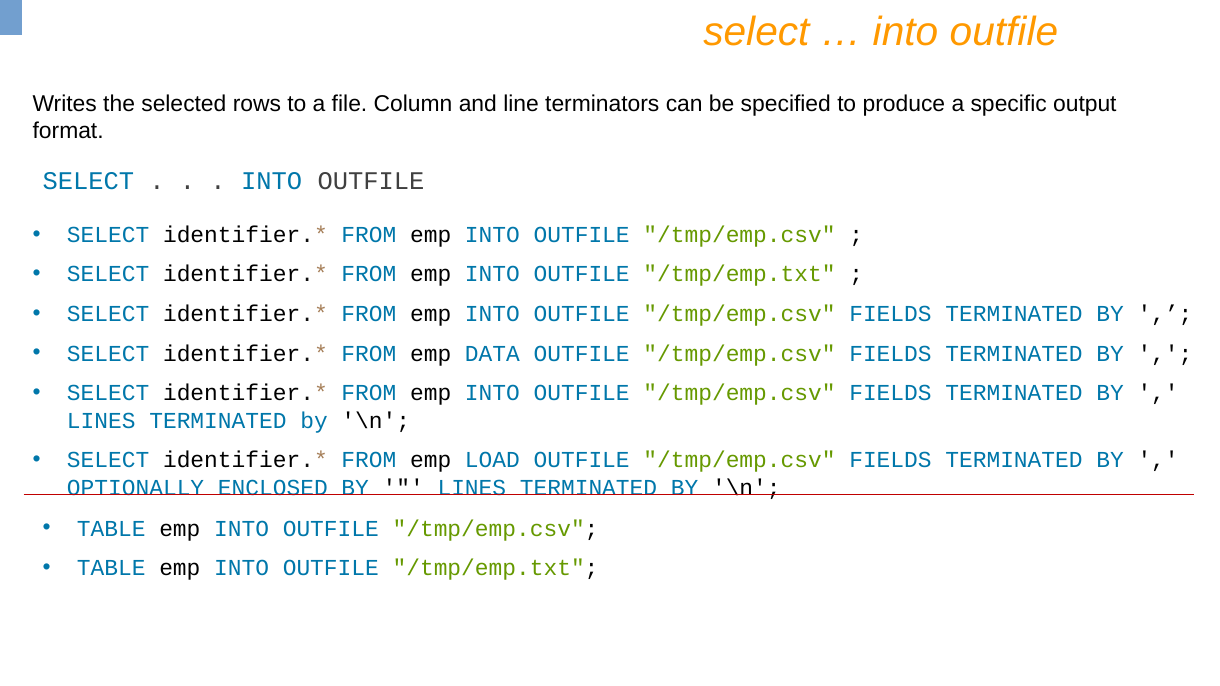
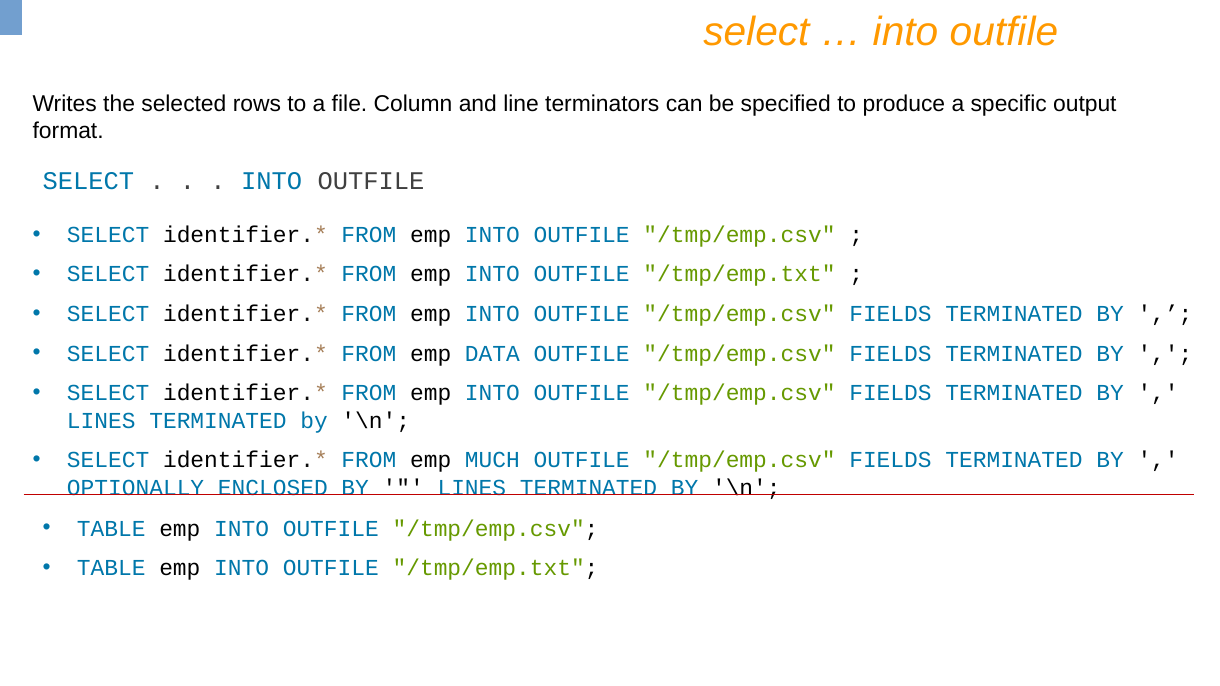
LOAD: LOAD -> MUCH (492, 460)
